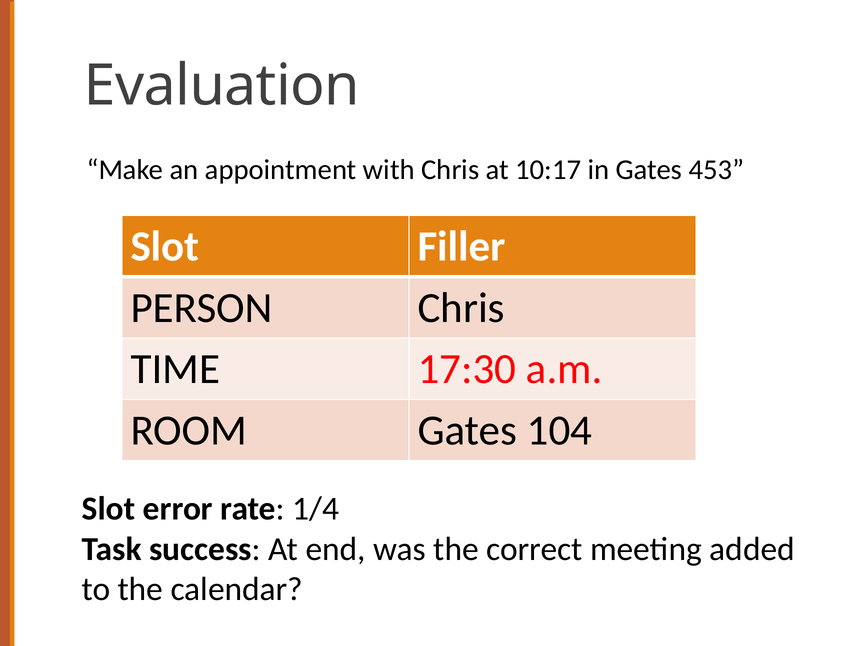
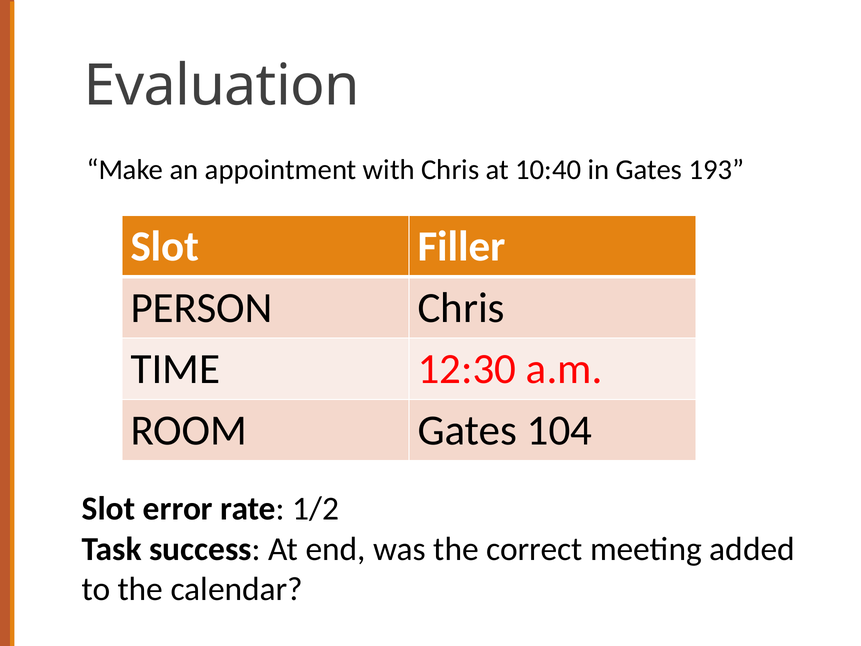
10:17: 10:17 -> 10:40 (548, 170)
453: 453 -> 193 (716, 170)
17:30: 17:30 -> 12:30 (467, 369)
1/4: 1/4 -> 1/2 (316, 509)
